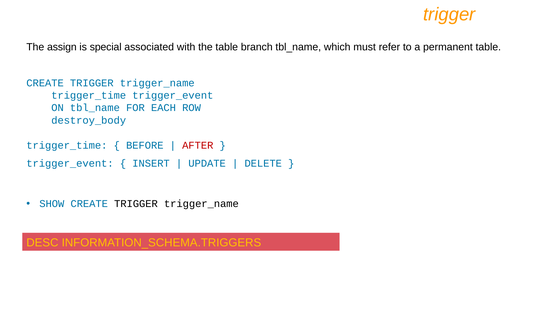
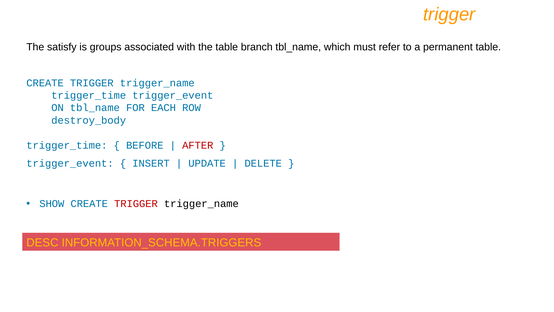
assign: assign -> satisfy (62, 47)
special: special -> groups (106, 47)
TRIGGER colour: black -> red (136, 204)
